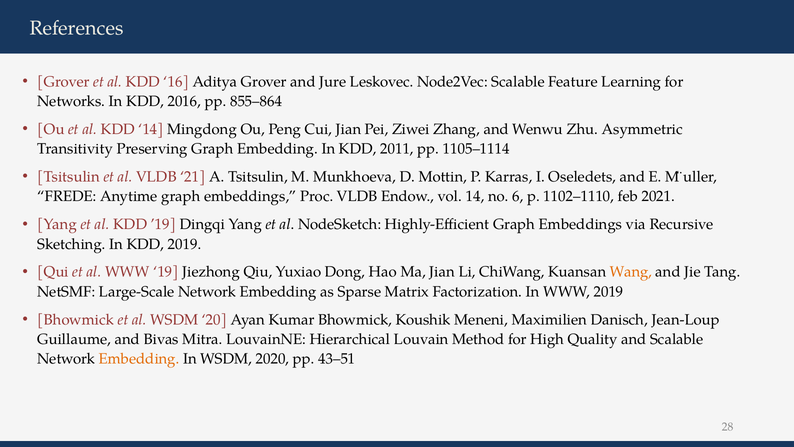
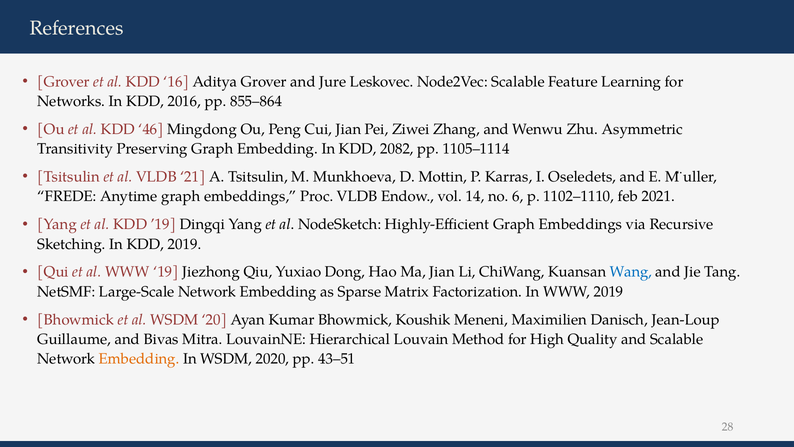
KDD 14: 14 -> 46 (151, 129)
2011: 2011 -> 2082 (397, 149)
Wang colour: orange -> blue (631, 272)
